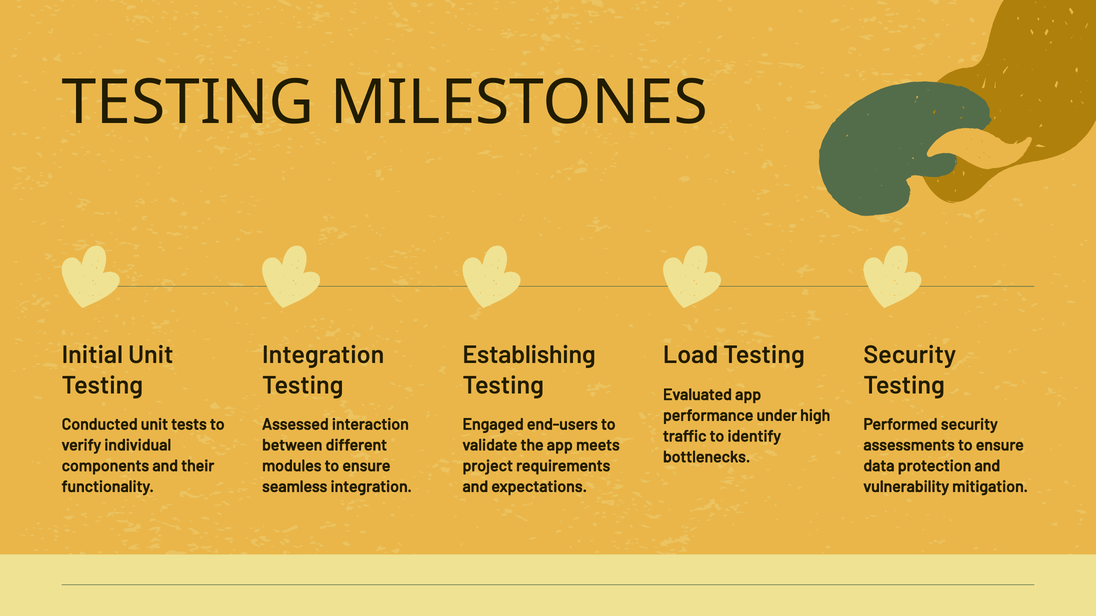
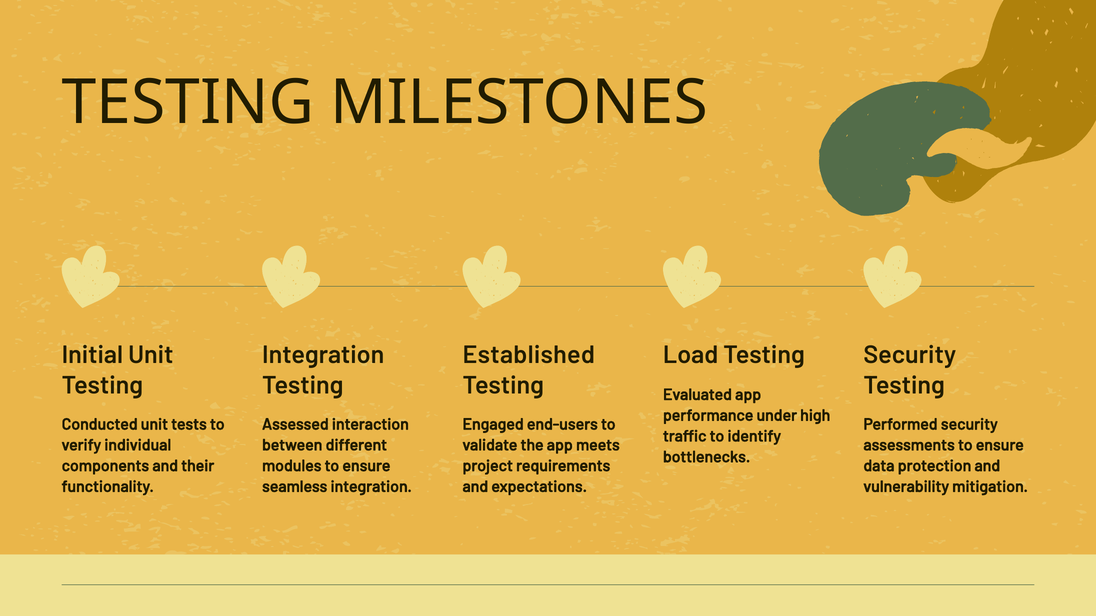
Establishing: Establishing -> Established (529, 355)
